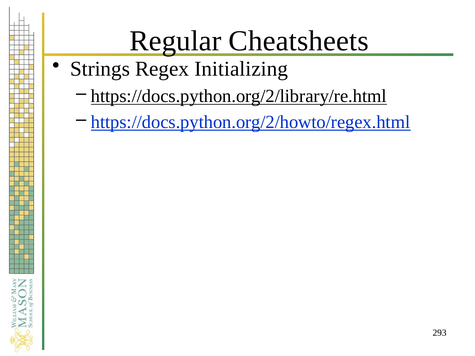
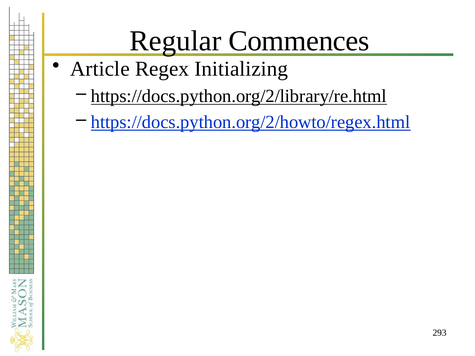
Cheatsheets: Cheatsheets -> Commences (299, 41)
Strings: Strings -> Article (100, 69)
